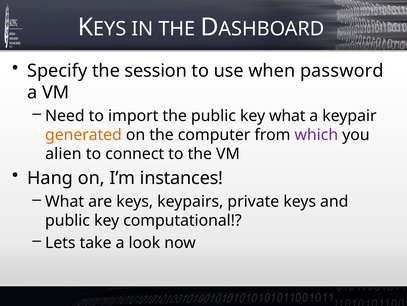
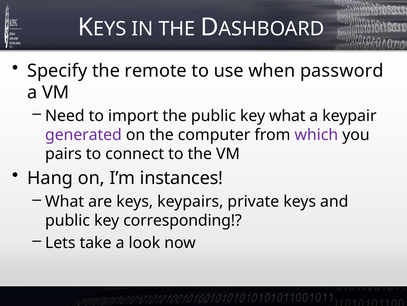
session: session -> remote (156, 71)
generated colour: orange -> purple (83, 135)
alien: alien -> pairs (63, 154)
computational: computational -> corresponding (183, 220)
